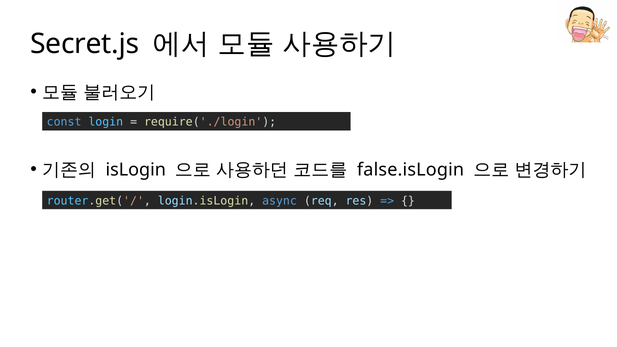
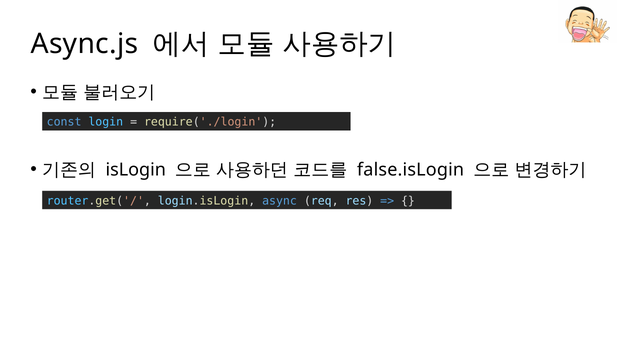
Secret.js: Secret.js -> Async.js (84, 44)
